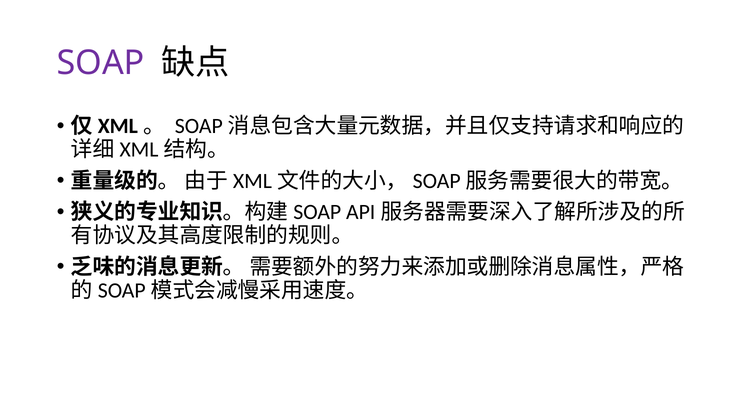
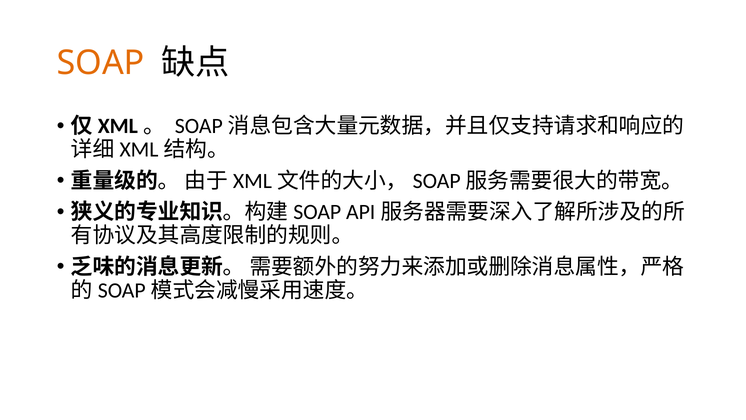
SOAP colour: purple -> orange (101, 63)
